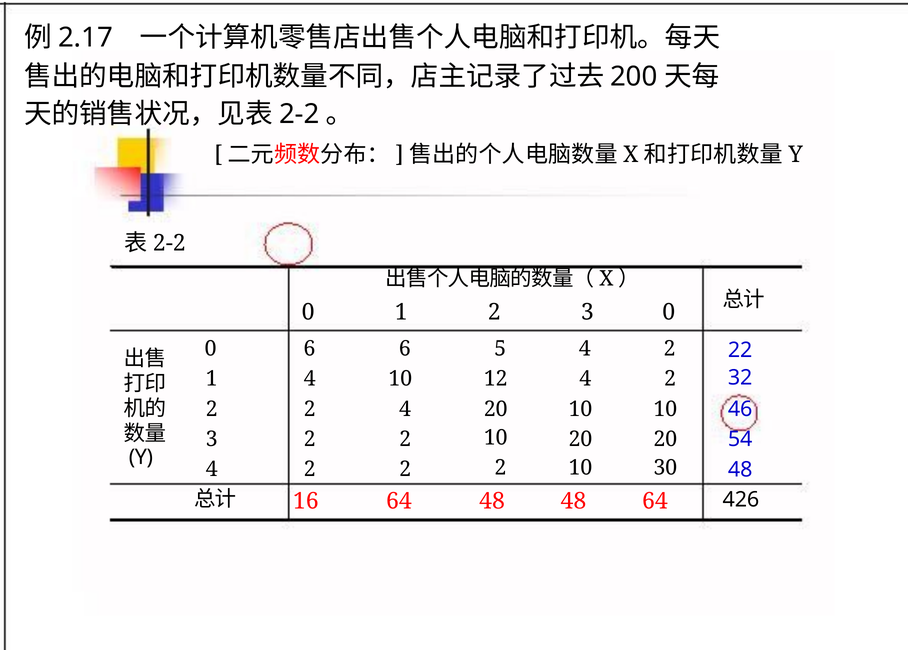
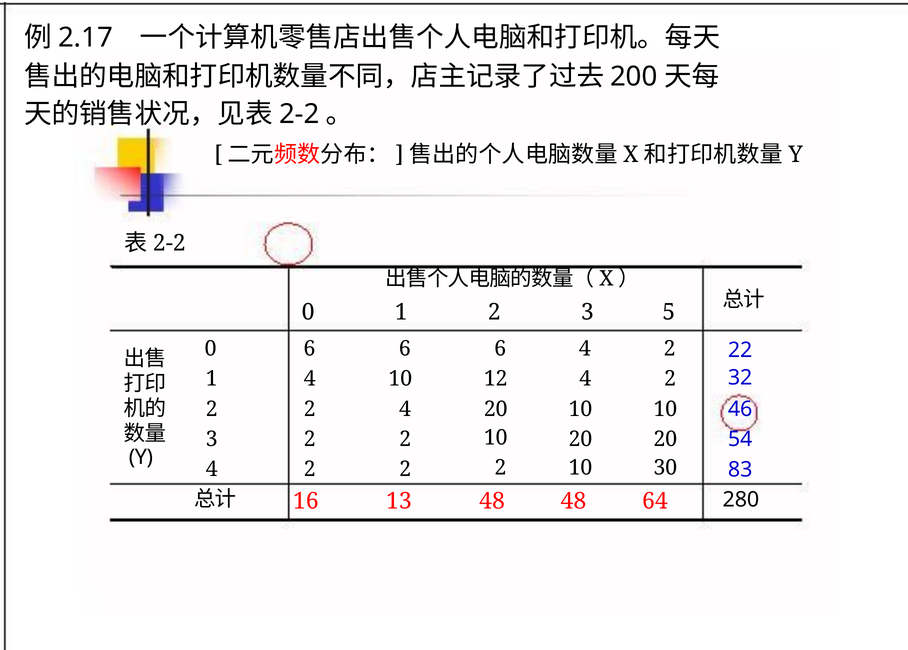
3 0: 0 -> 5 (669, 312)
6 5: 5 -> 6 (500, 349)
2 48: 48 -> 83 (740, 470)
16 64: 64 -> 13 (399, 501)
426: 426 -> 280 (741, 500)
